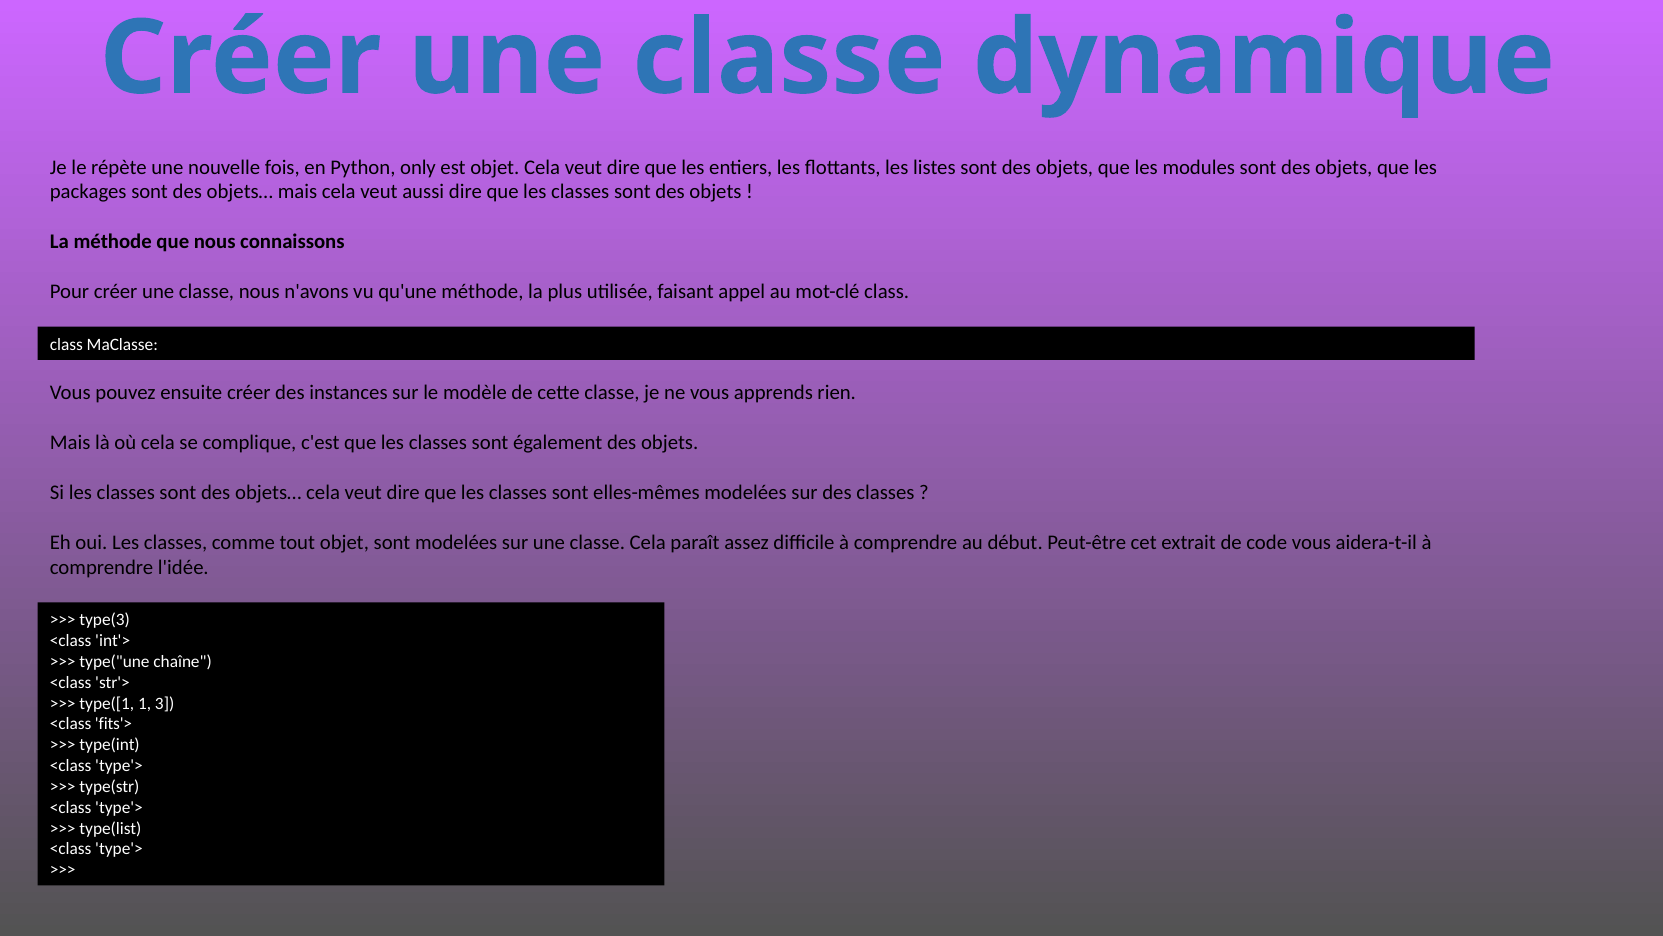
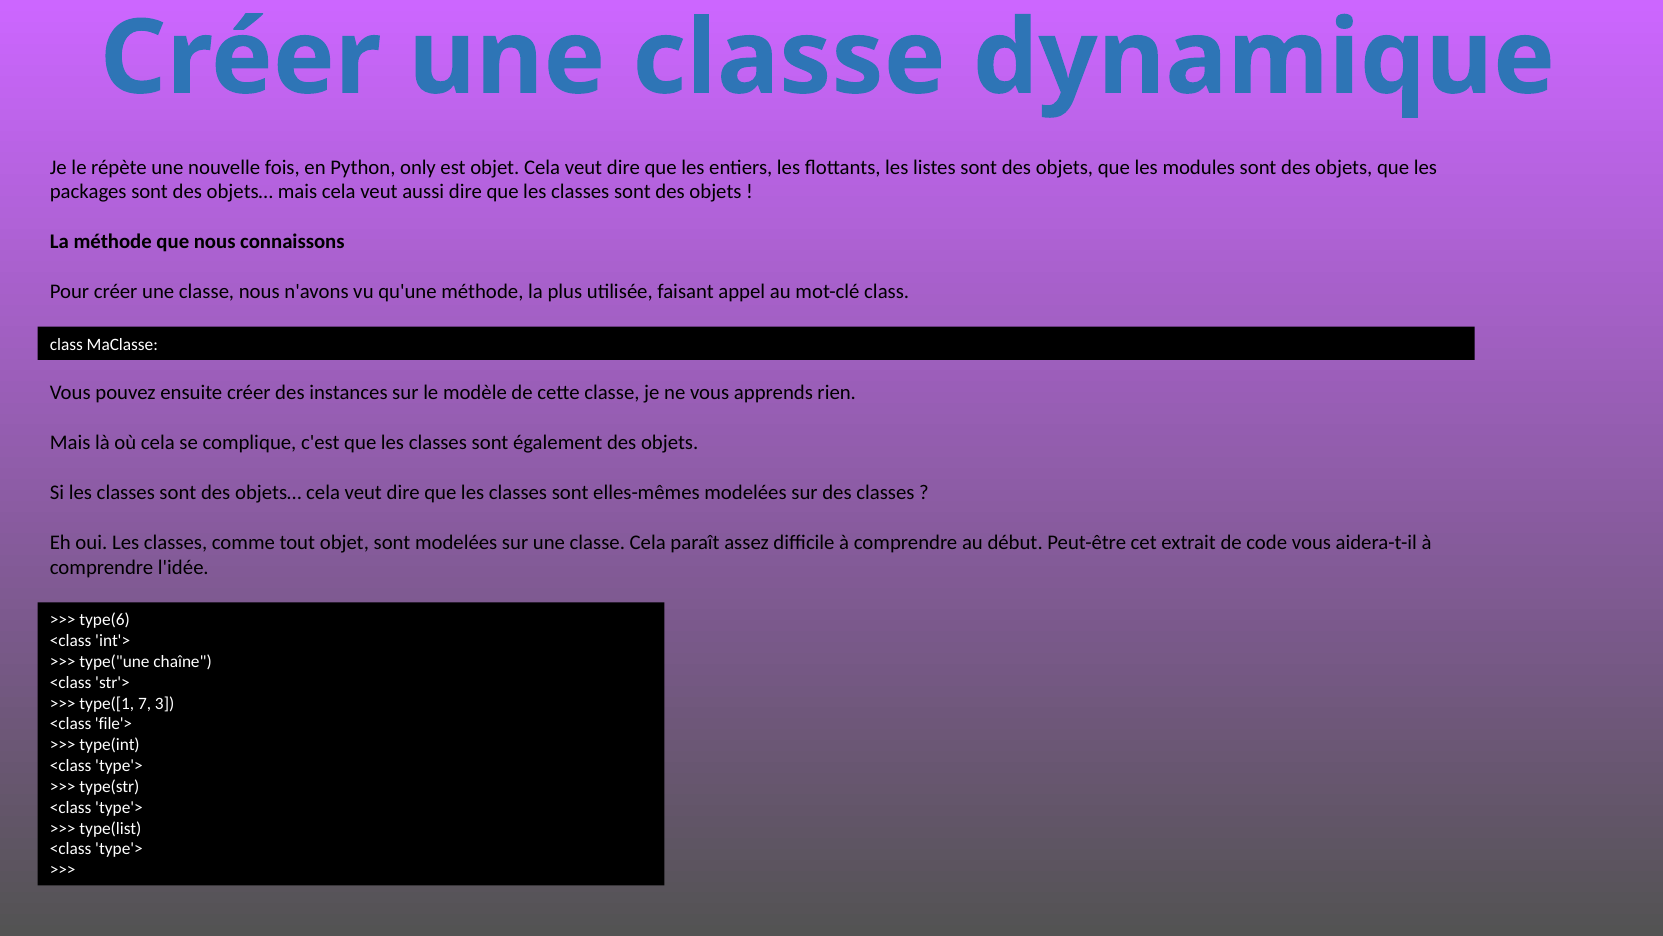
type(3: type(3 -> type(6 (105, 620)
1: 1 -> 7 (145, 703)
fits'>: fits'> -> file'> (114, 724)
